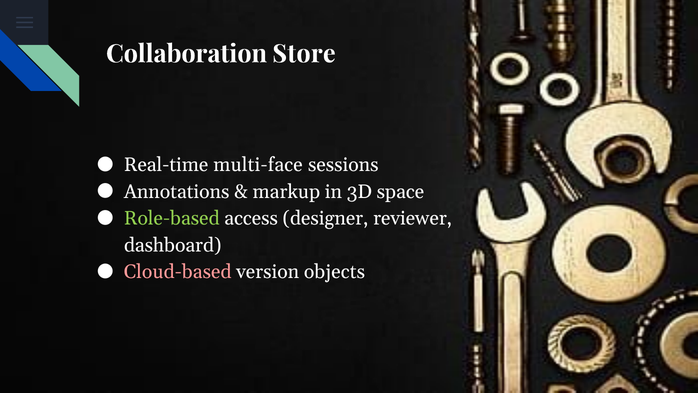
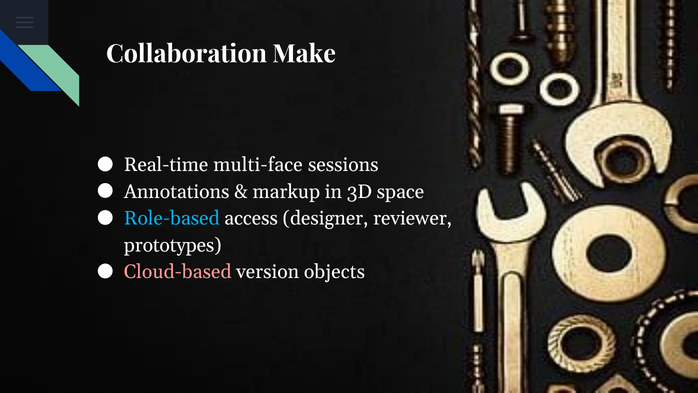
Store: Store -> Make (304, 54)
Role-based colour: light green -> light blue (172, 218)
dashboard: dashboard -> prototypes (173, 245)
